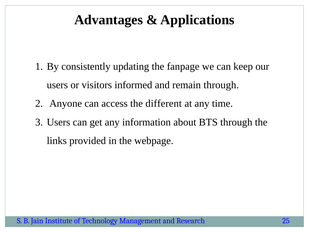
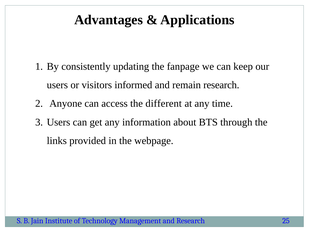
remain through: through -> research (221, 85)
